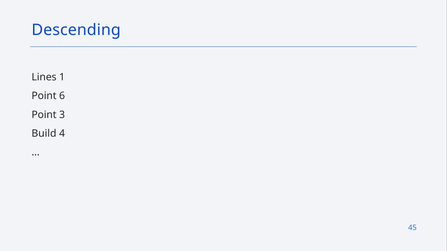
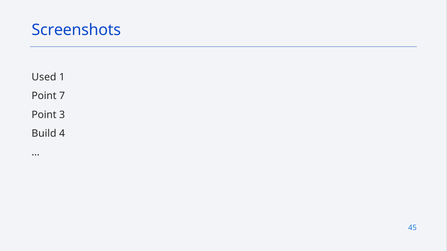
Descending: Descending -> Screenshots (76, 30)
Lines: Lines -> Used (44, 77)
6: 6 -> 7 (62, 96)
